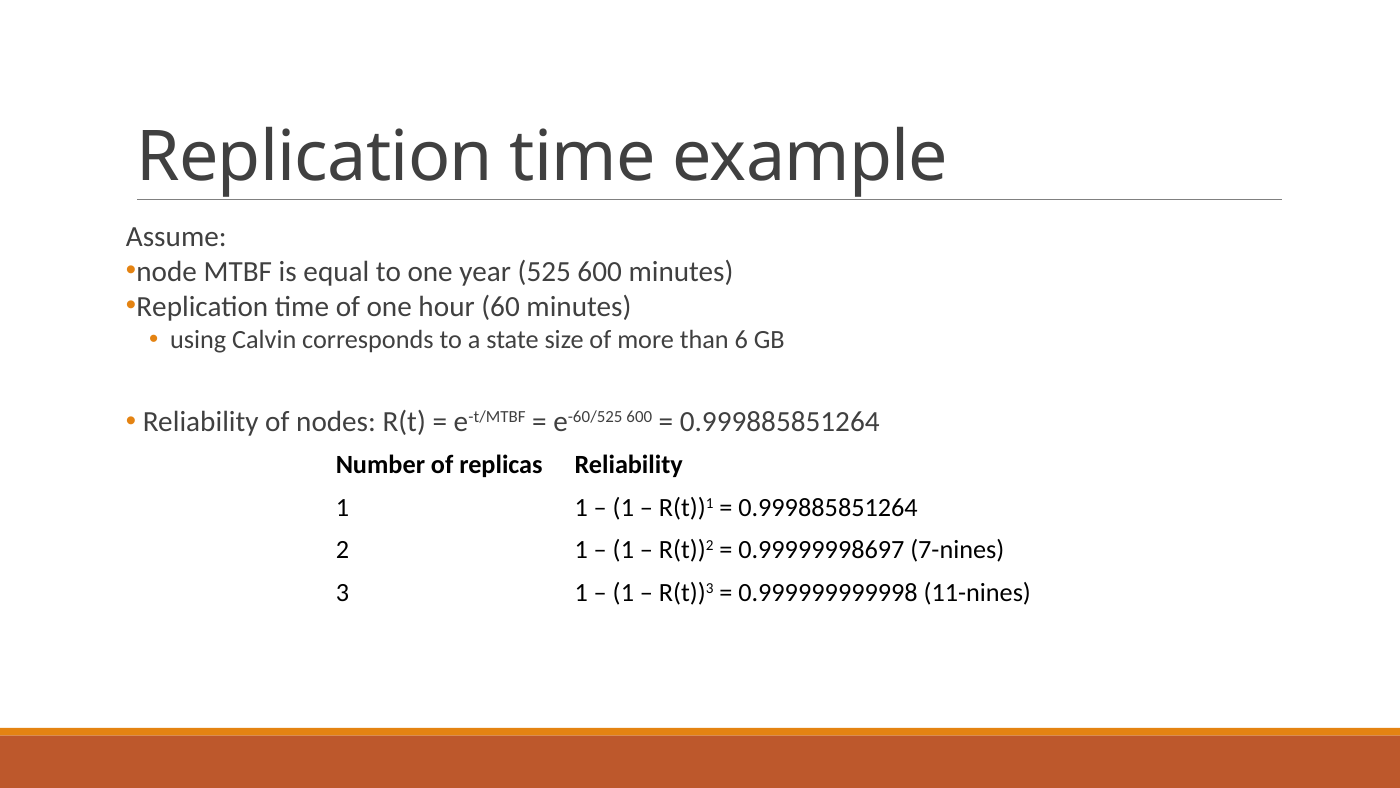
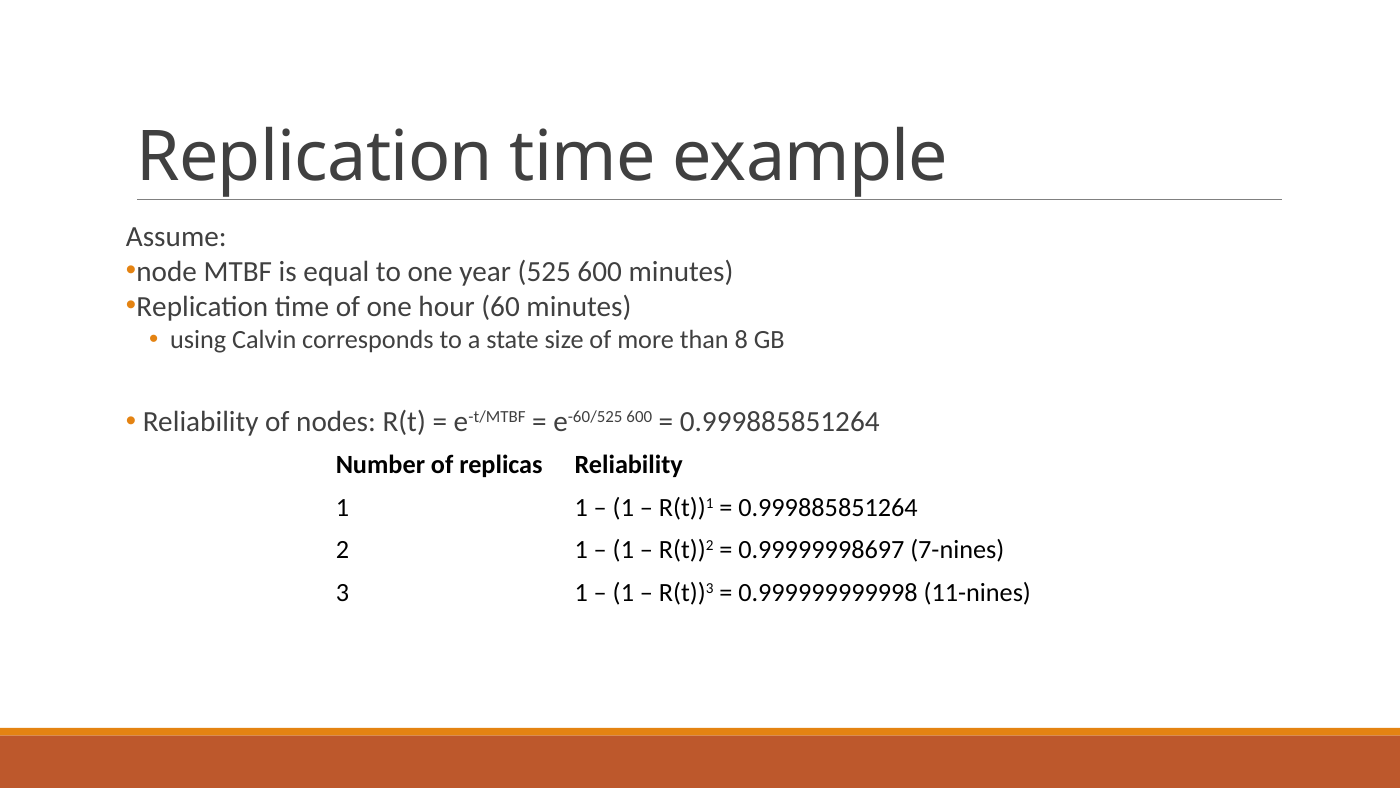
6: 6 -> 8 (741, 340)
